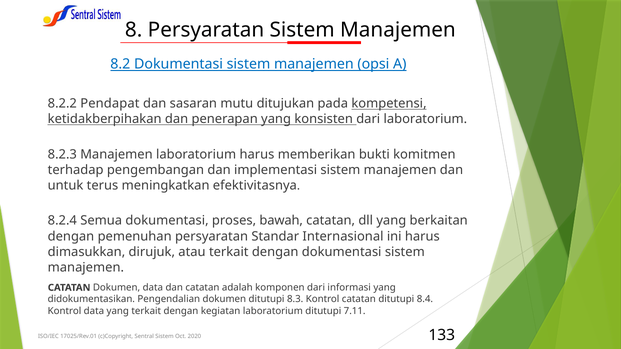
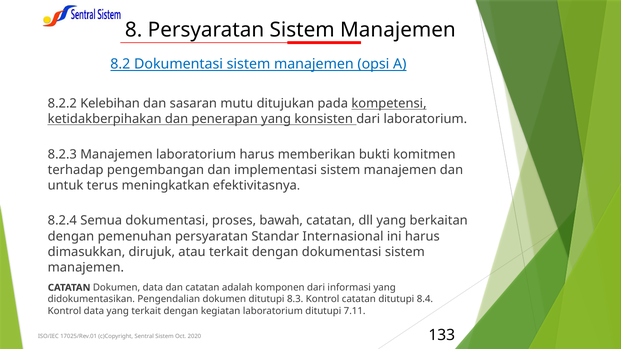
Pendapat: Pendapat -> Kelebihan (110, 103)
